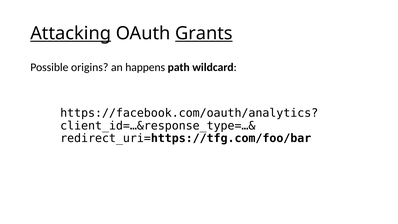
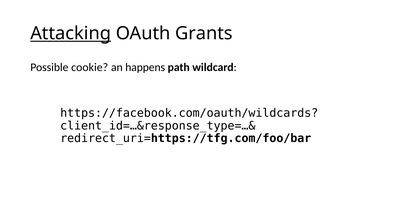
Grants underline: present -> none (204, 33)
origins: origins -> cookie (90, 67)
https://facebook.com/oauth/analytics: https://facebook.com/oauth/analytics -> https://facebook.com/oauth/wildcards (189, 113)
